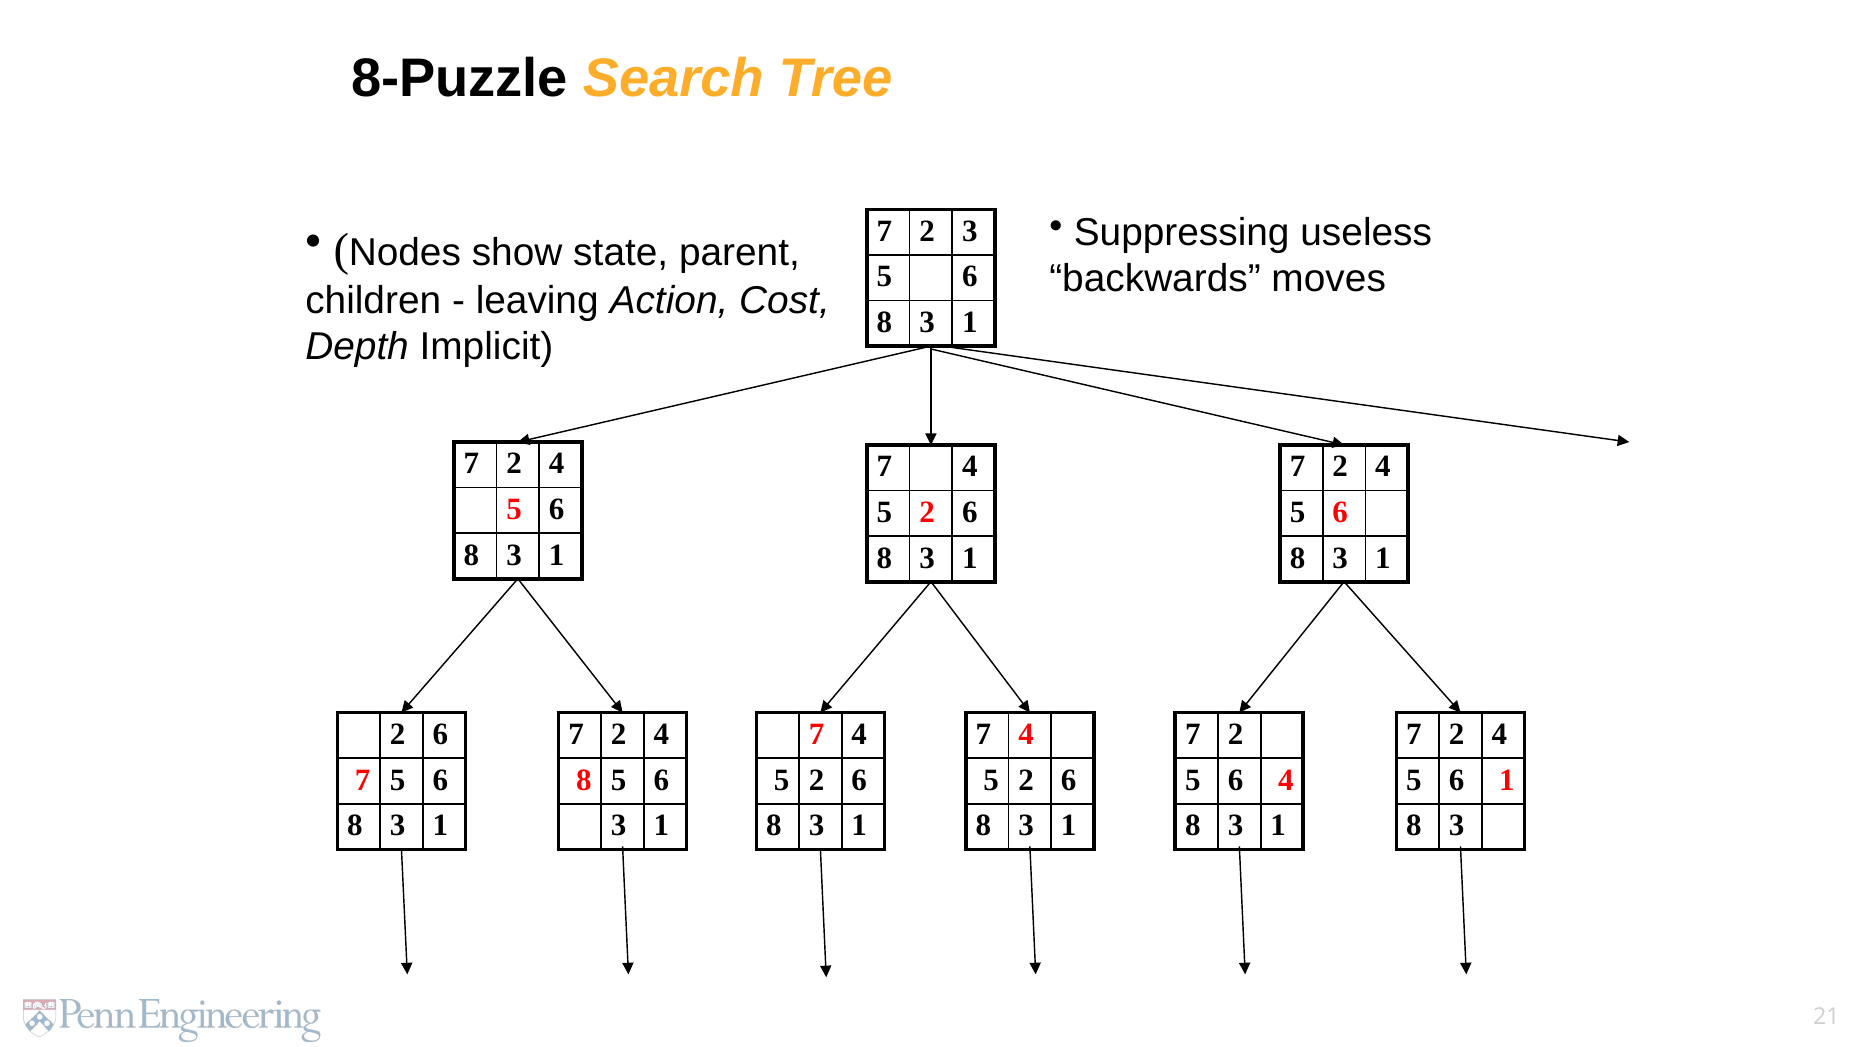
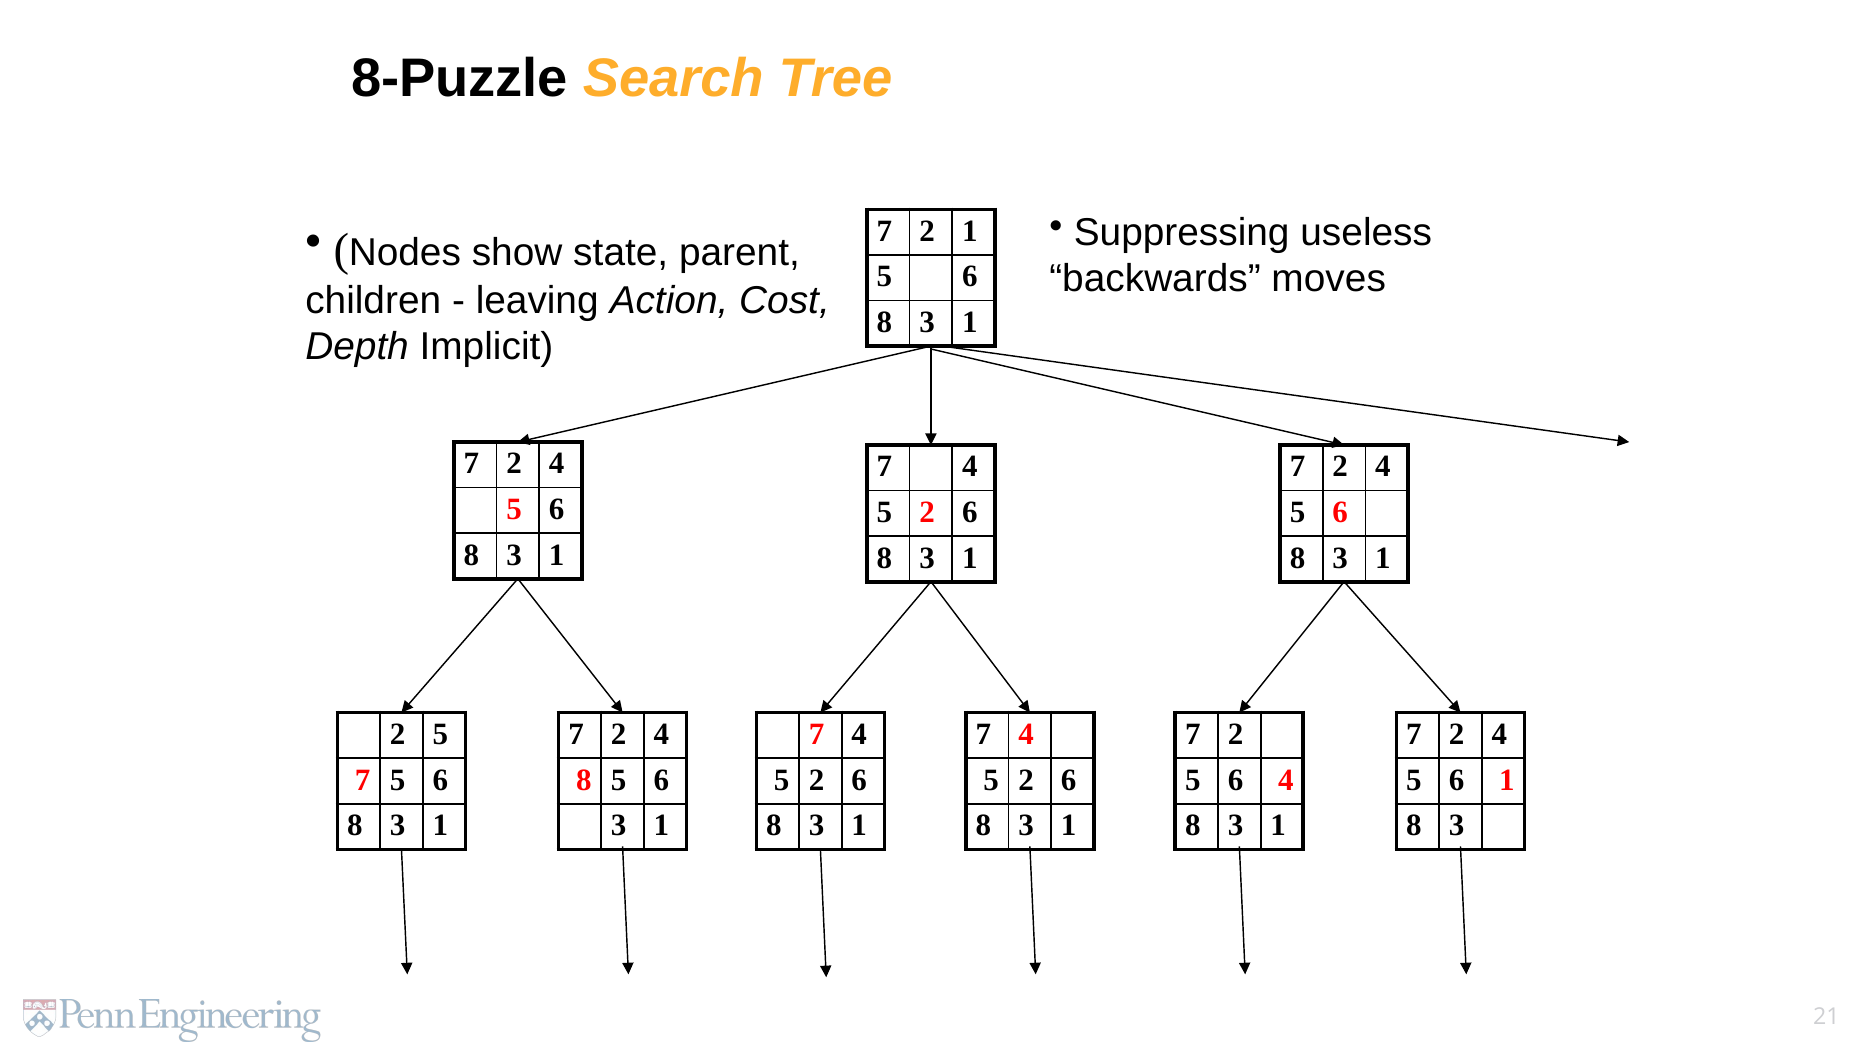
2 3: 3 -> 1 (970, 231)
6: 6 -> 5 (440, 734)
